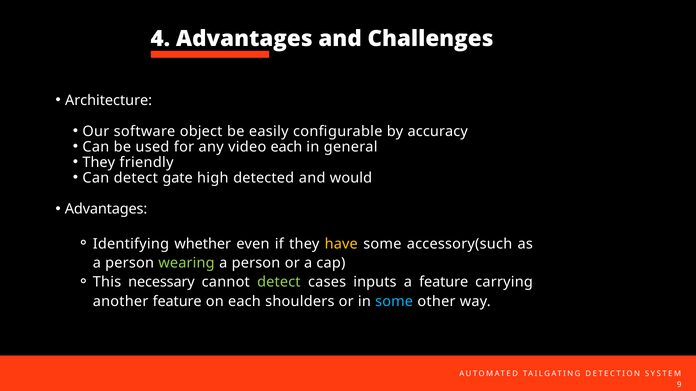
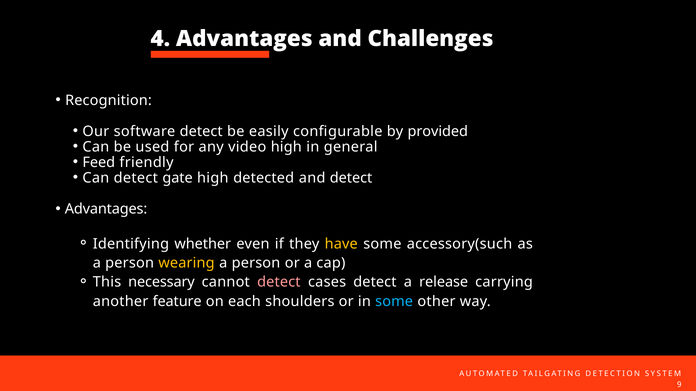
Architecture: Architecture -> Recognition (108, 100)
software object: object -> detect (201, 131)
accuracy: accuracy -> provided (438, 131)
video each: each -> high (286, 147)
They: They -> Feed (99, 163)
and would: would -> detect (351, 178)
wearing colour: light green -> yellow (187, 263)
detect colour: light green -> pink (279, 282)
cases inputs: inputs -> detect (375, 282)
a feature: feature -> release (444, 282)
